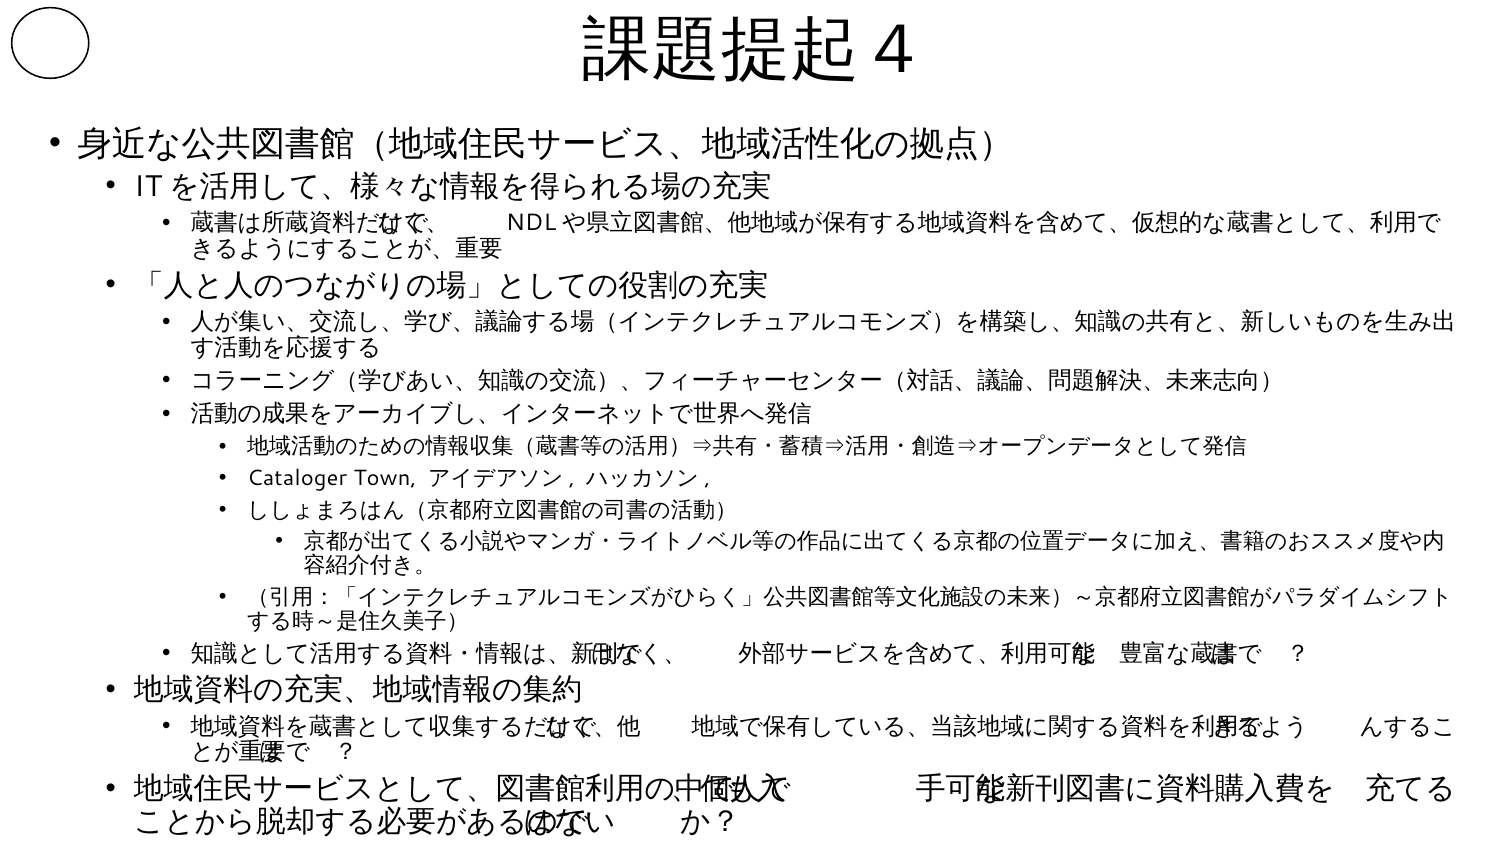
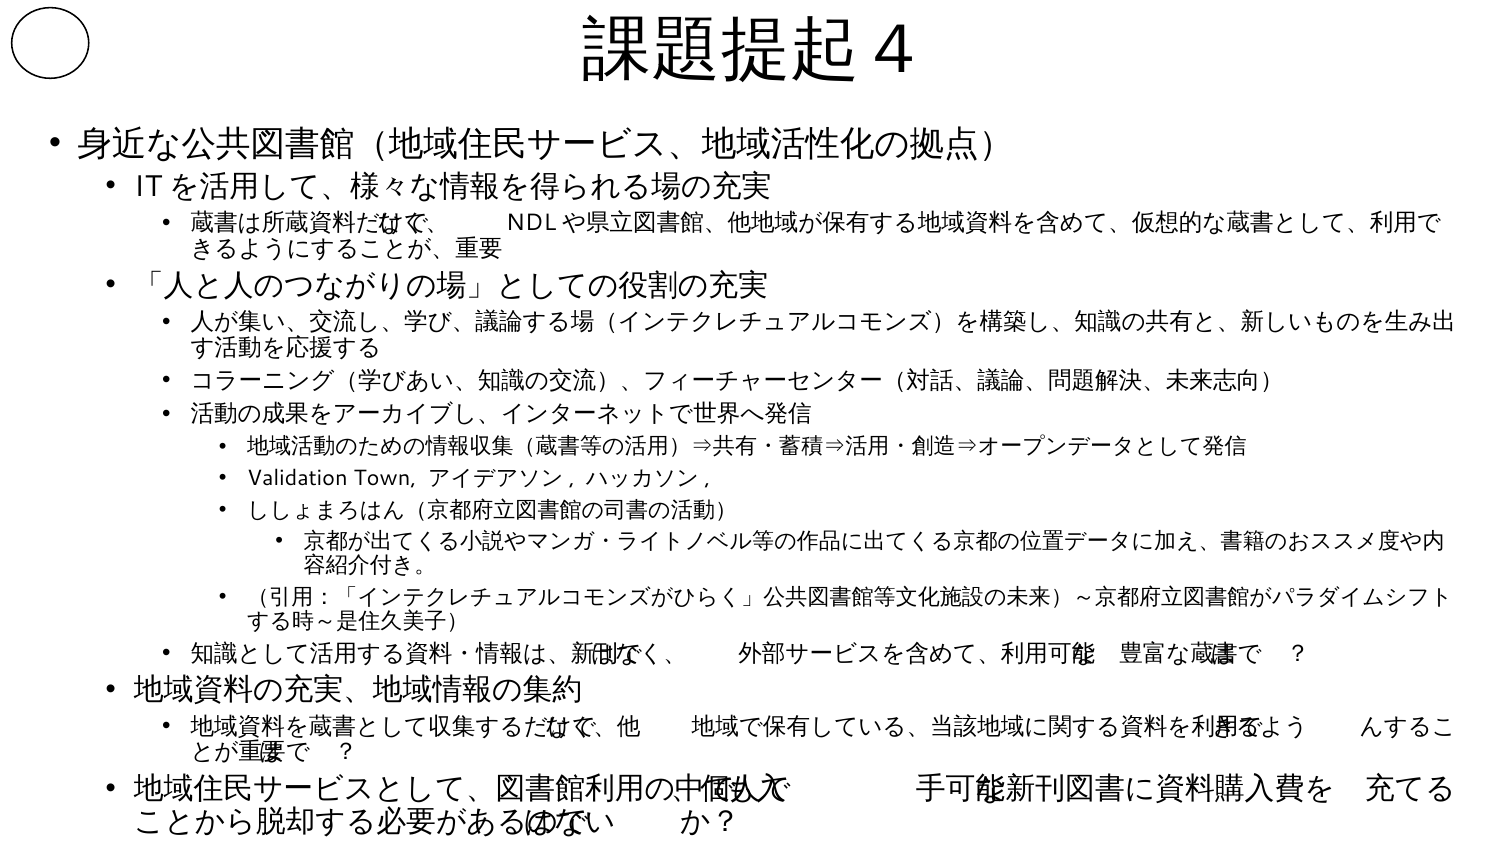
Cataloger: Cataloger -> Validation (297, 478)
